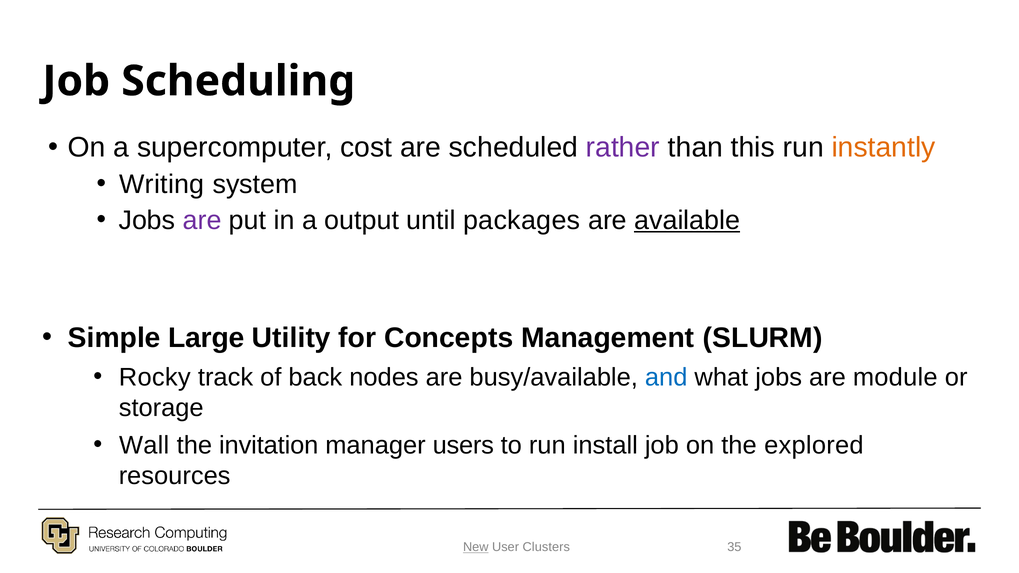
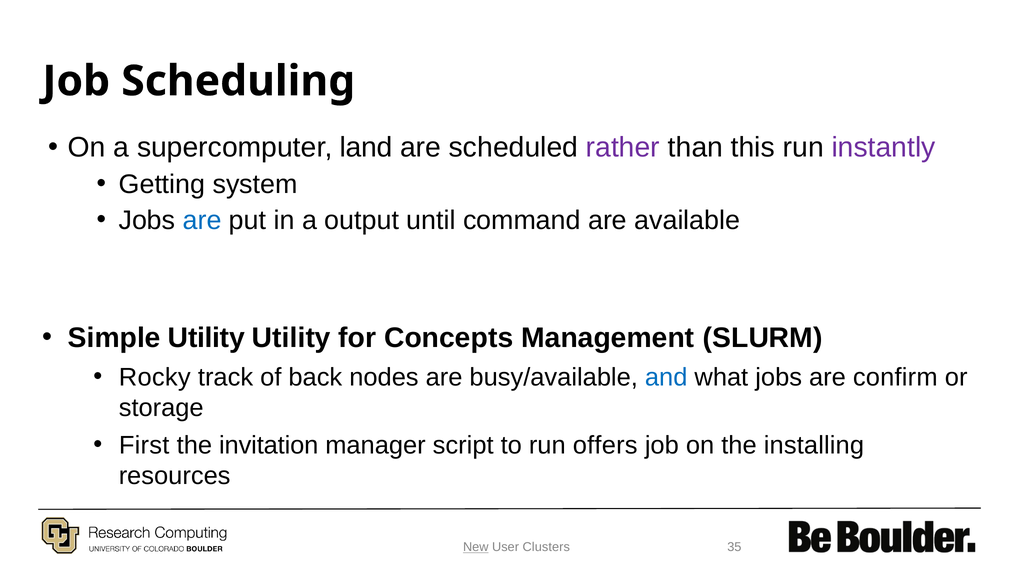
cost: cost -> land (366, 147)
instantly colour: orange -> purple (884, 147)
Writing: Writing -> Getting (162, 184)
are colour: purple -> blue (202, 220)
packages: packages -> command (522, 220)
available underline: present -> none (687, 220)
Simple Large: Large -> Utility (206, 338)
module: module -> confirm (895, 377)
Wall: Wall -> First (144, 446)
users: users -> script (463, 446)
install: install -> offers (605, 446)
explored: explored -> installing (814, 446)
